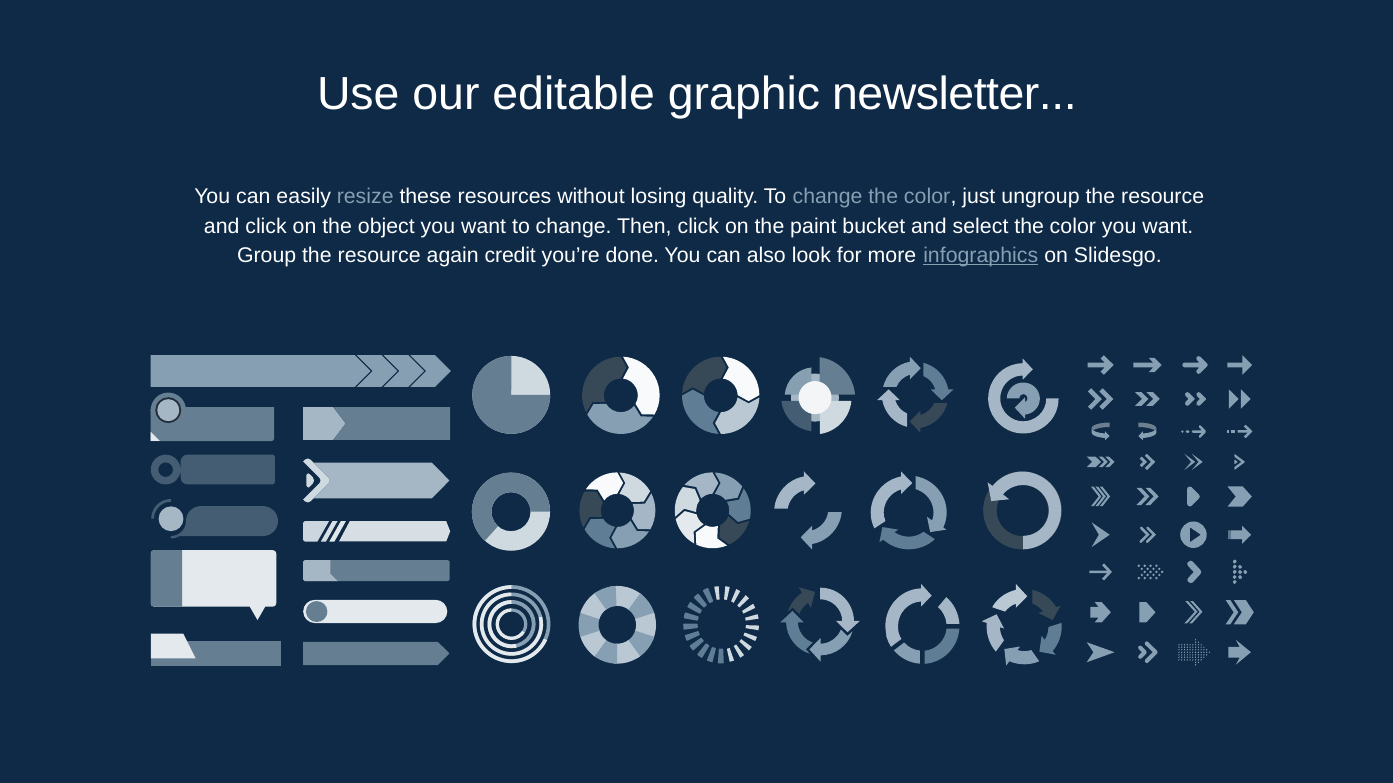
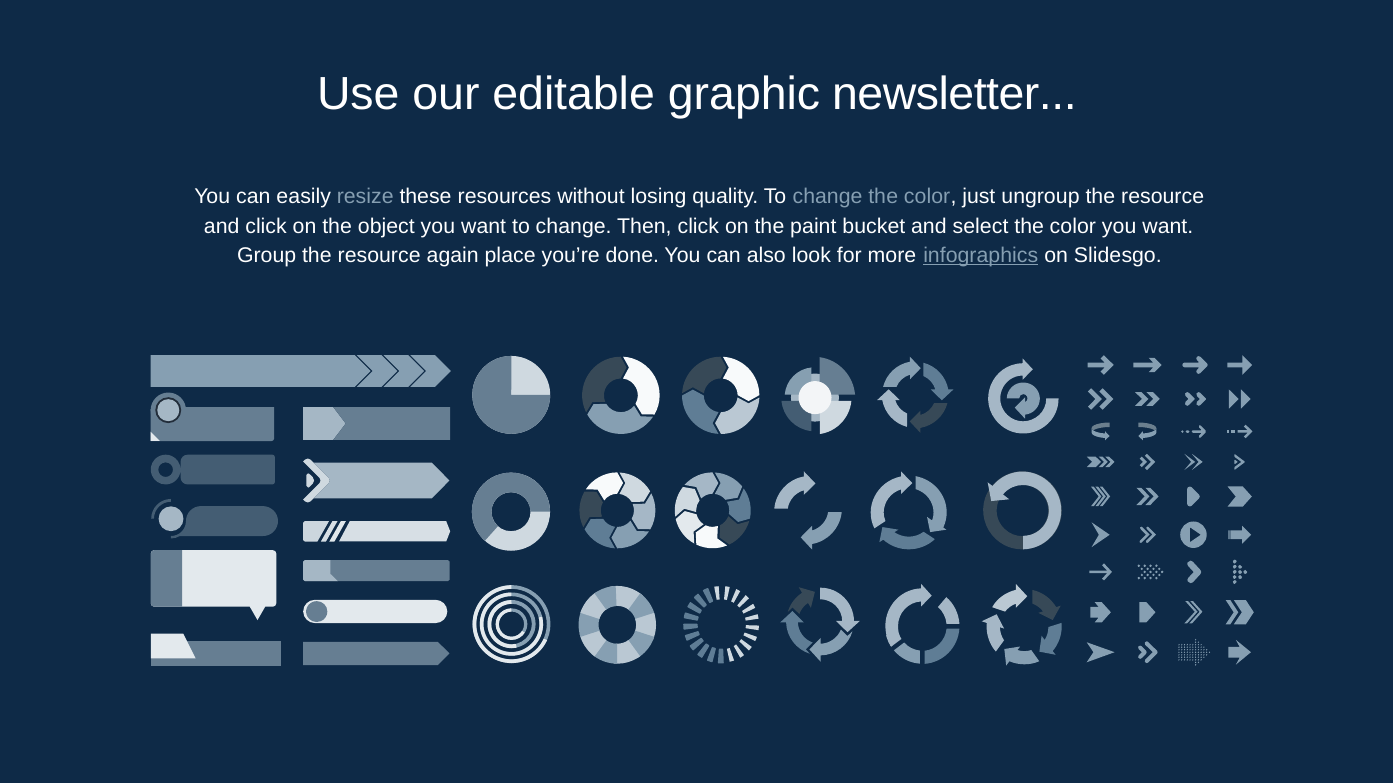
credit: credit -> place (510, 256)
